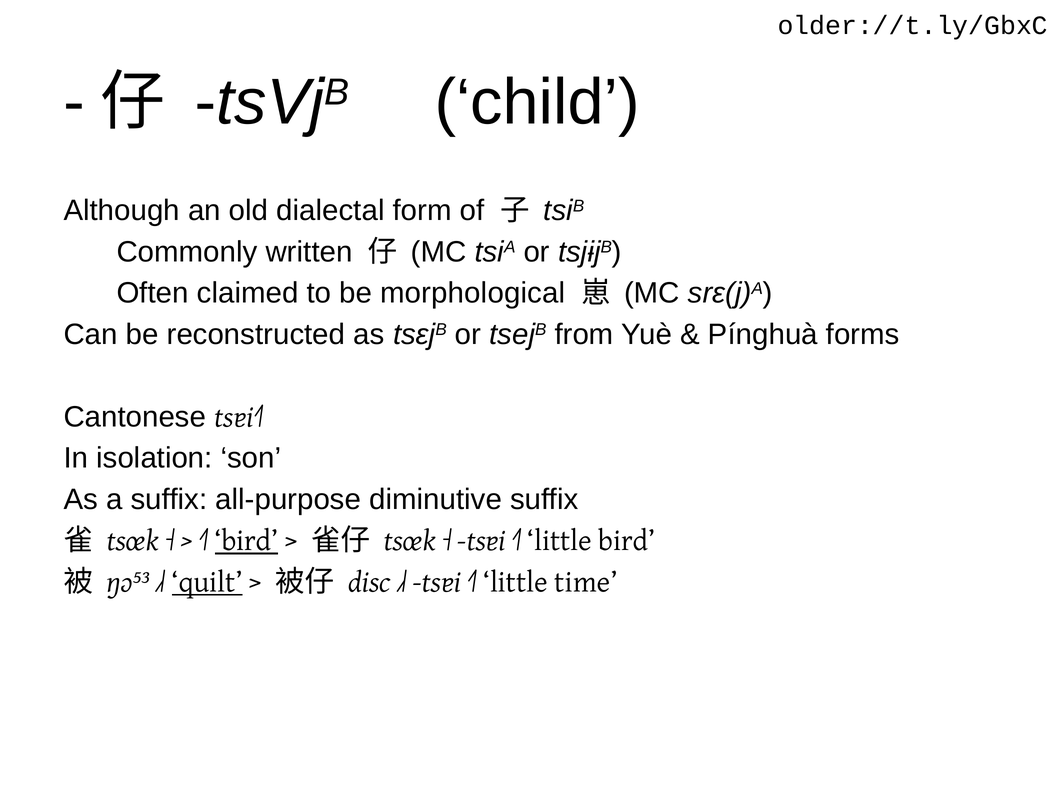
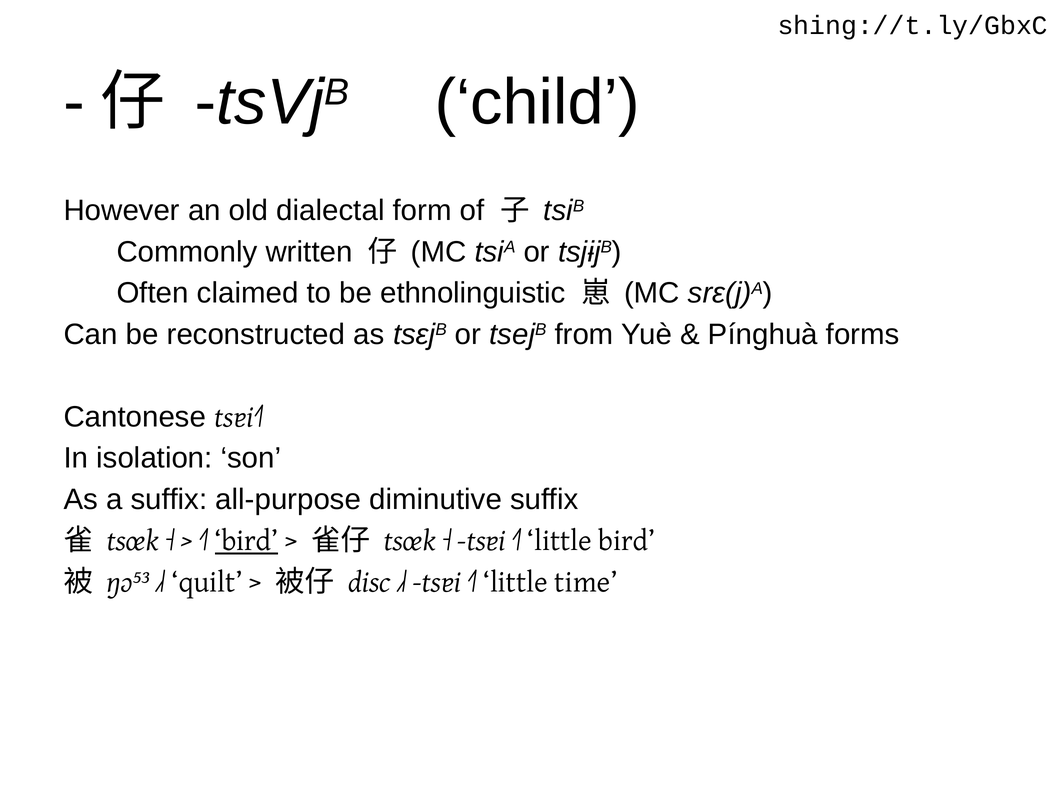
older://t.ly/GbxC: older://t.ly/GbxC -> shing://t.ly/GbxC (913, 25)
Although: Although -> However (122, 211)
morphological: morphological -> ethnolinguistic (473, 293)
quilt underline: present -> none (207, 582)
